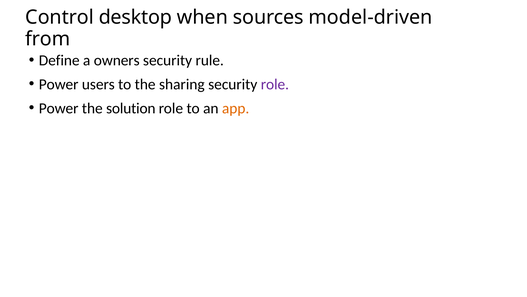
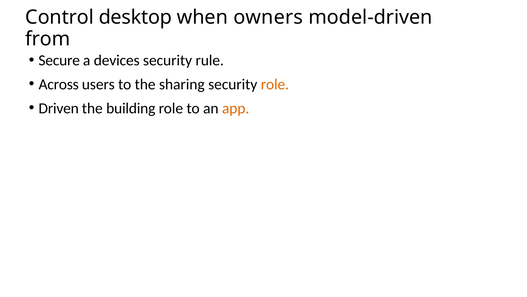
sources: sources -> owners (268, 17)
Define: Define -> Secure (59, 60)
owners: owners -> devices (117, 60)
Power: Power -> Across (59, 84)
role colour: purple -> orange (275, 84)
Power: Power -> Driven (59, 108)
solution: solution -> building (131, 108)
